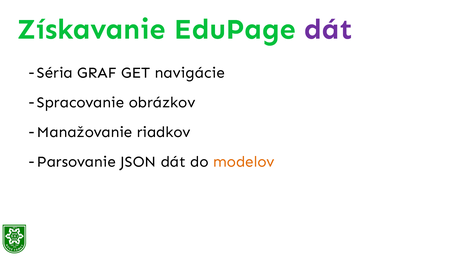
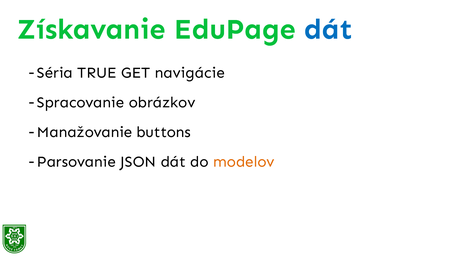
dát colour: purple -> blue (328, 29)
GRAF: GRAF -> TRUE (97, 73)
riadkov: riadkov -> buttons (164, 132)
